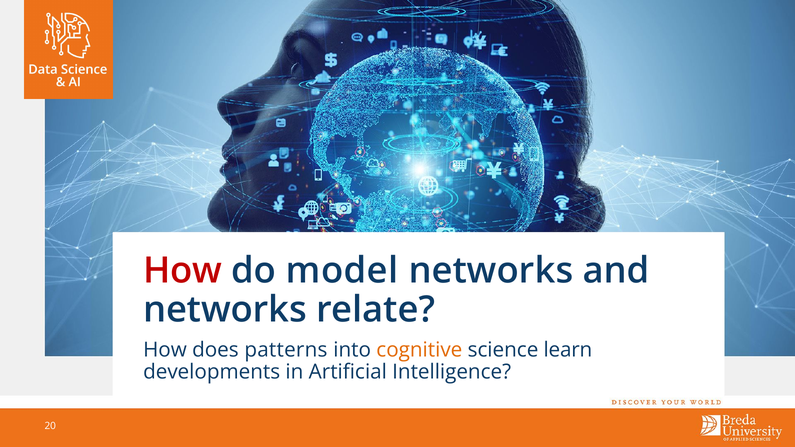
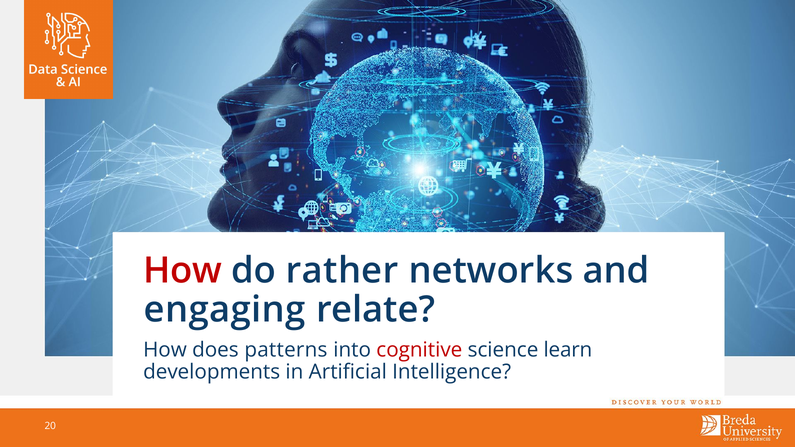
model: model -> rather (342, 271)
networks: networks -> engaging (225, 310)
cognitive colour: orange -> red (419, 350)
